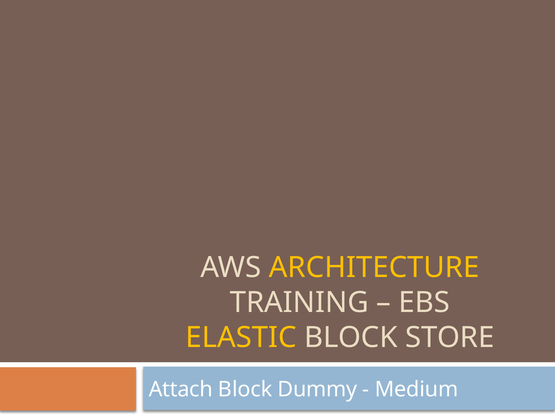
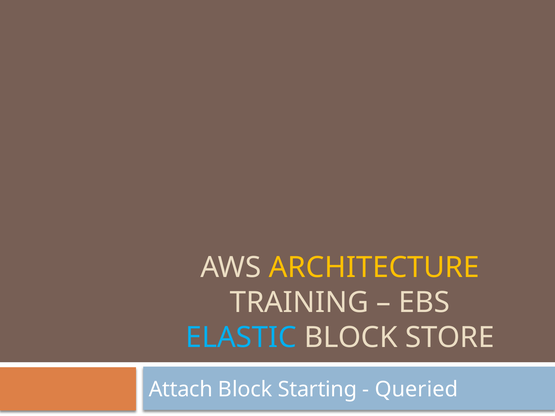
ELASTIC colour: yellow -> light blue (241, 338)
Dummy: Dummy -> Starting (317, 390)
Medium: Medium -> Queried (416, 390)
